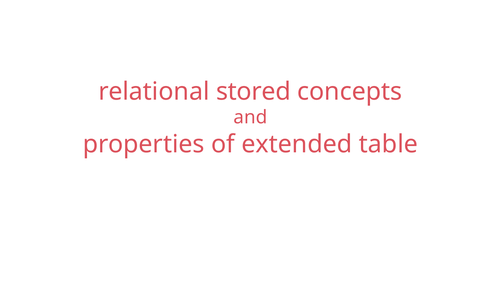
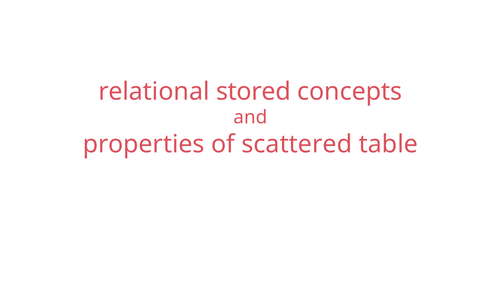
extended: extended -> scattered (297, 144)
